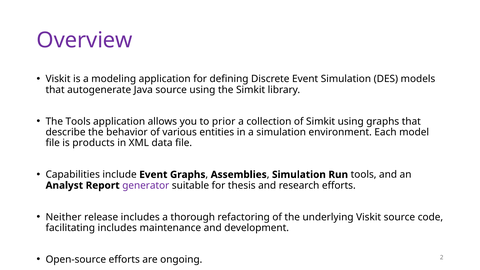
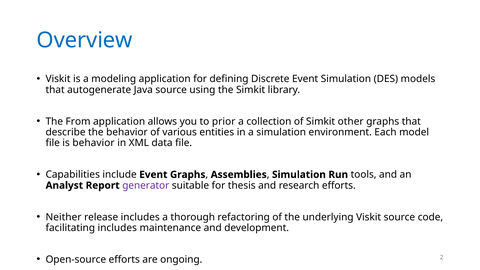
Overview colour: purple -> blue (85, 40)
The Tools: Tools -> From (78, 121)
Simkit using: using -> other (351, 121)
is products: products -> behavior (94, 143)
